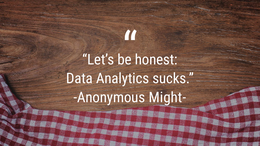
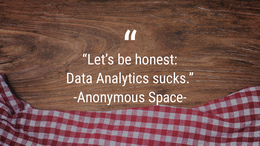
Might-: Might- -> Space- (168, 98)
